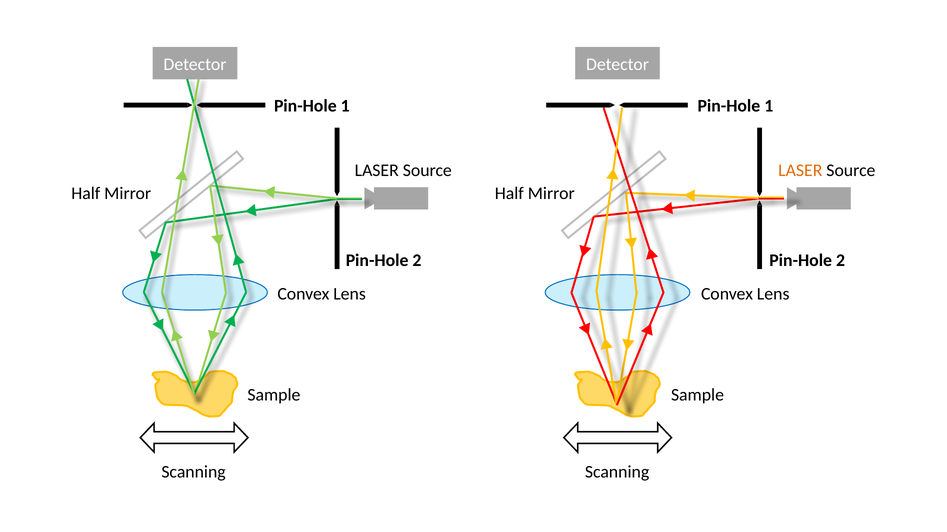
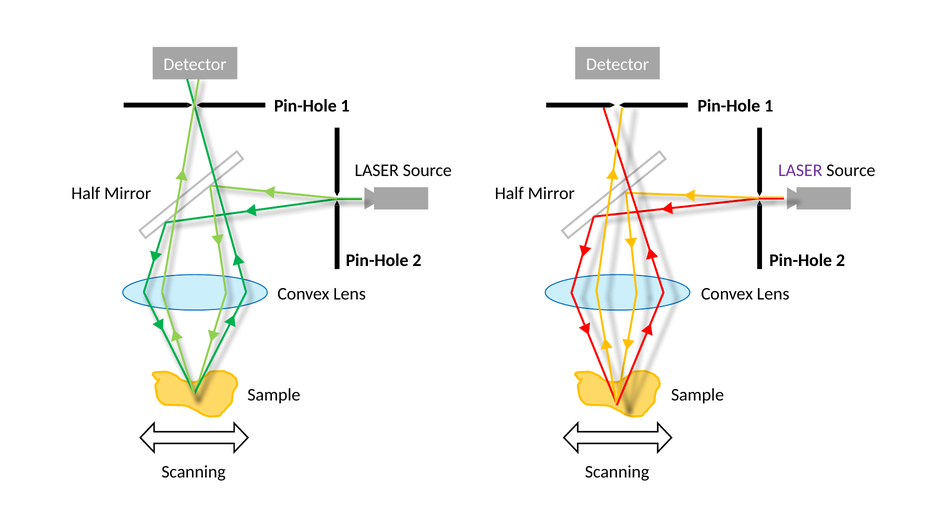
LASER colour: orange -> purple (800, 171)
